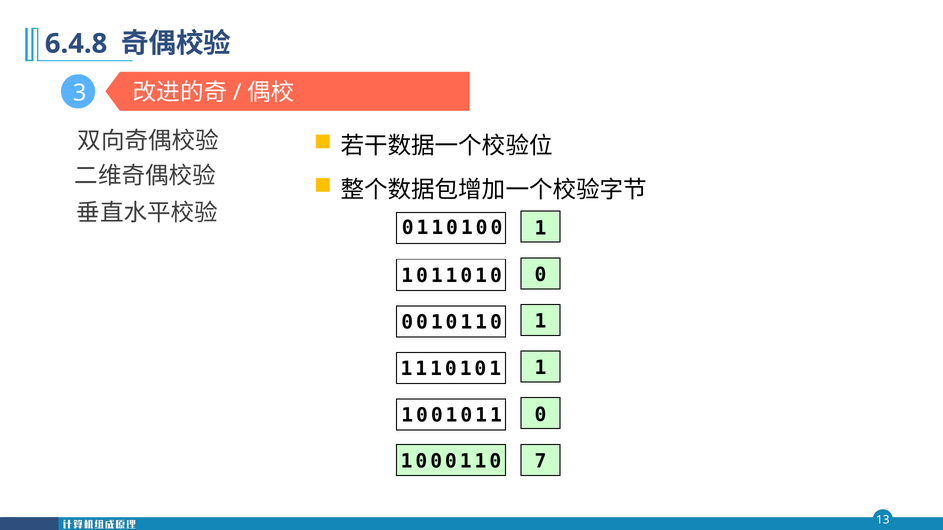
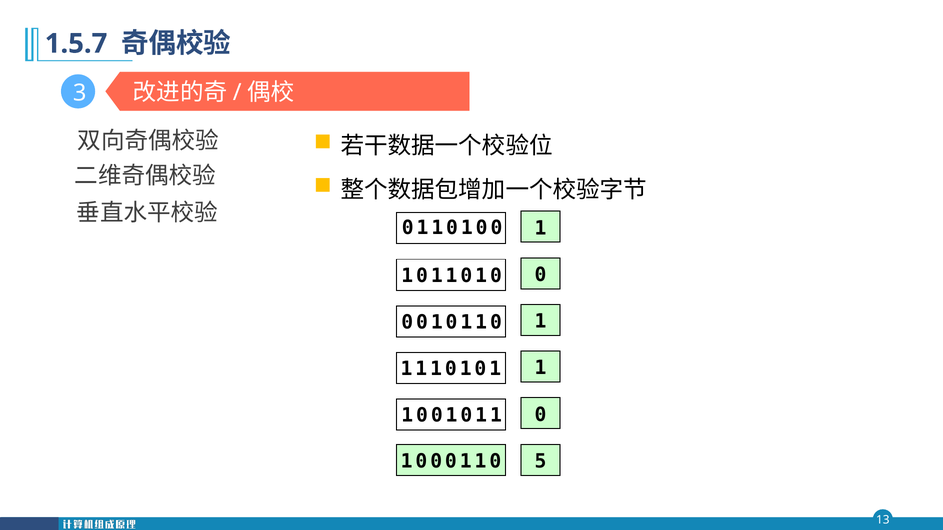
6.4.8: 6.4.8 -> 1.5.7 (76, 44)
7: 7 -> 5 (540, 462)
